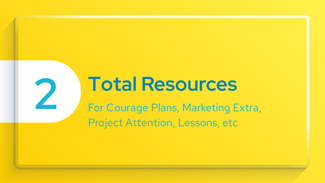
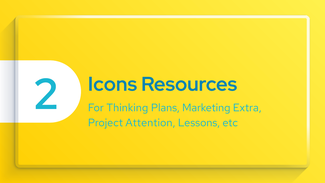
Total: Total -> Icons (113, 84)
Courage: Courage -> Thinking (127, 108)
